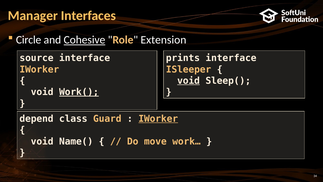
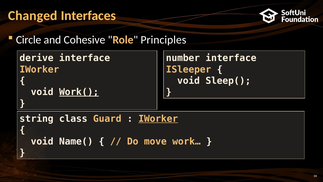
Manager: Manager -> Changed (33, 16)
Cohesive underline: present -> none (84, 40)
Extension: Extension -> Principles (163, 40)
source: source -> derive (37, 58)
prints: prints -> number (183, 58)
void underline: present -> none (189, 81)
depend: depend -> string (36, 119)
